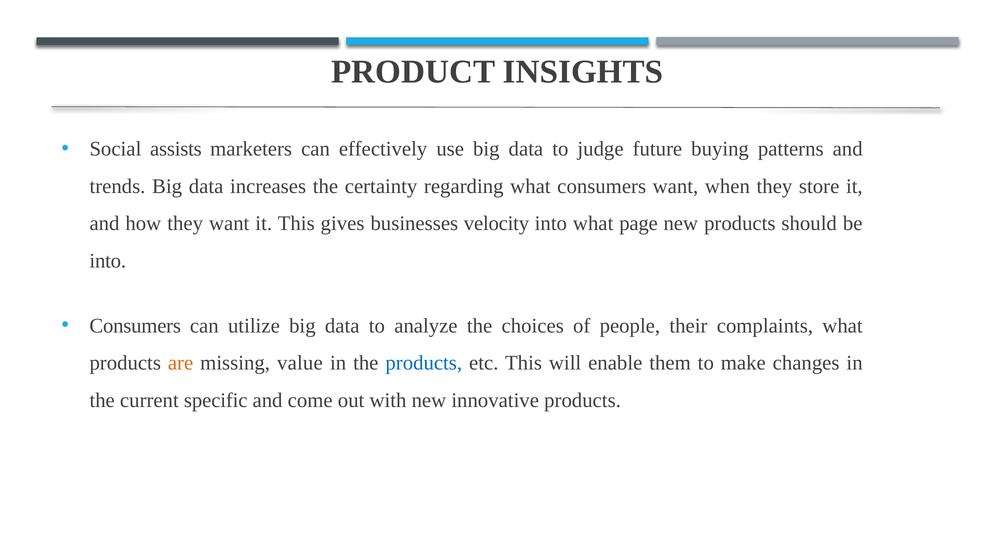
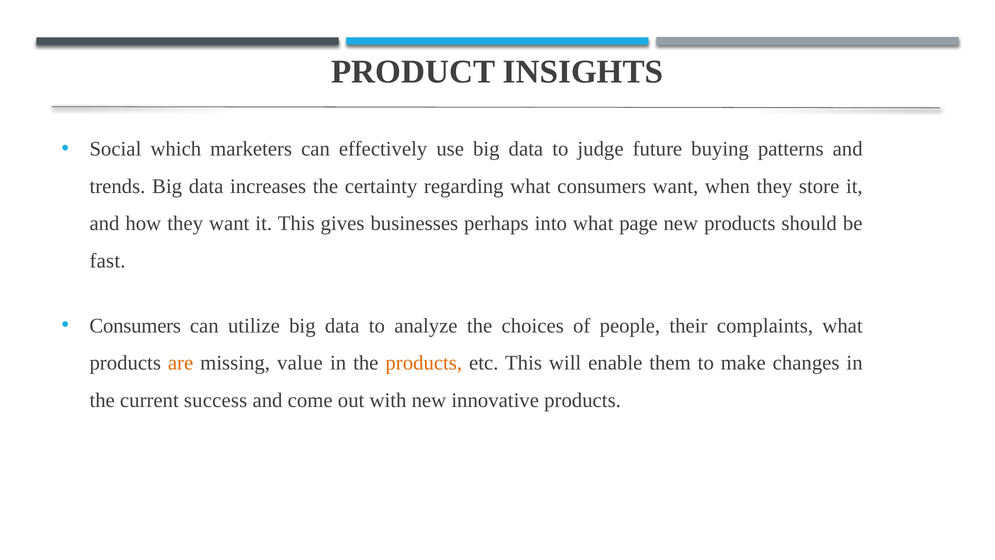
assists: assists -> which (176, 149)
velocity: velocity -> perhaps (496, 223)
into: into -> fast (108, 261)
products colour: blue -> orange (424, 363)
specific: specific -> success (216, 400)
